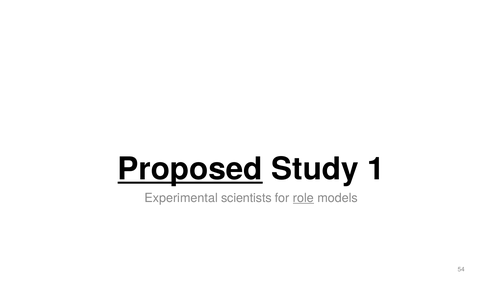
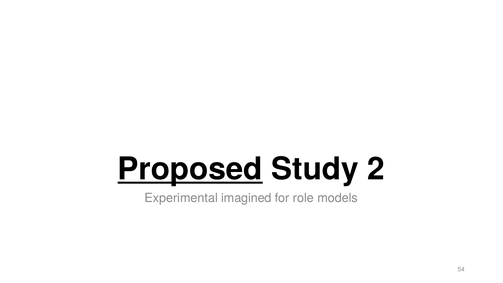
1: 1 -> 2 (376, 169)
scientists: scientists -> imagined (246, 198)
role underline: present -> none (303, 198)
